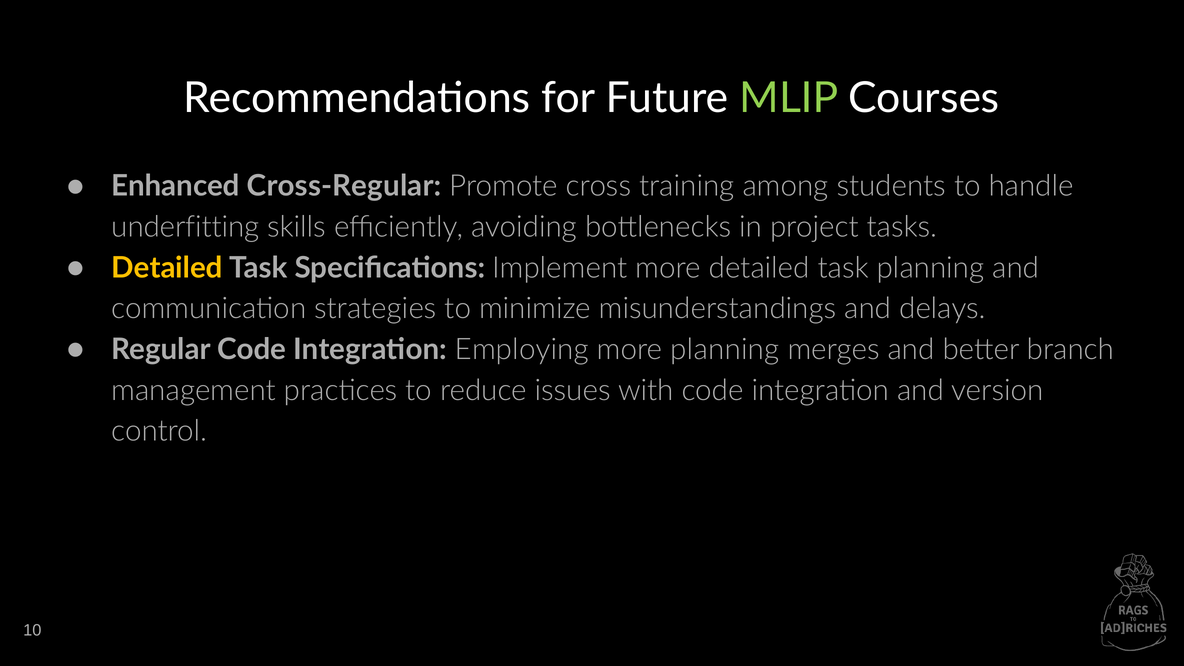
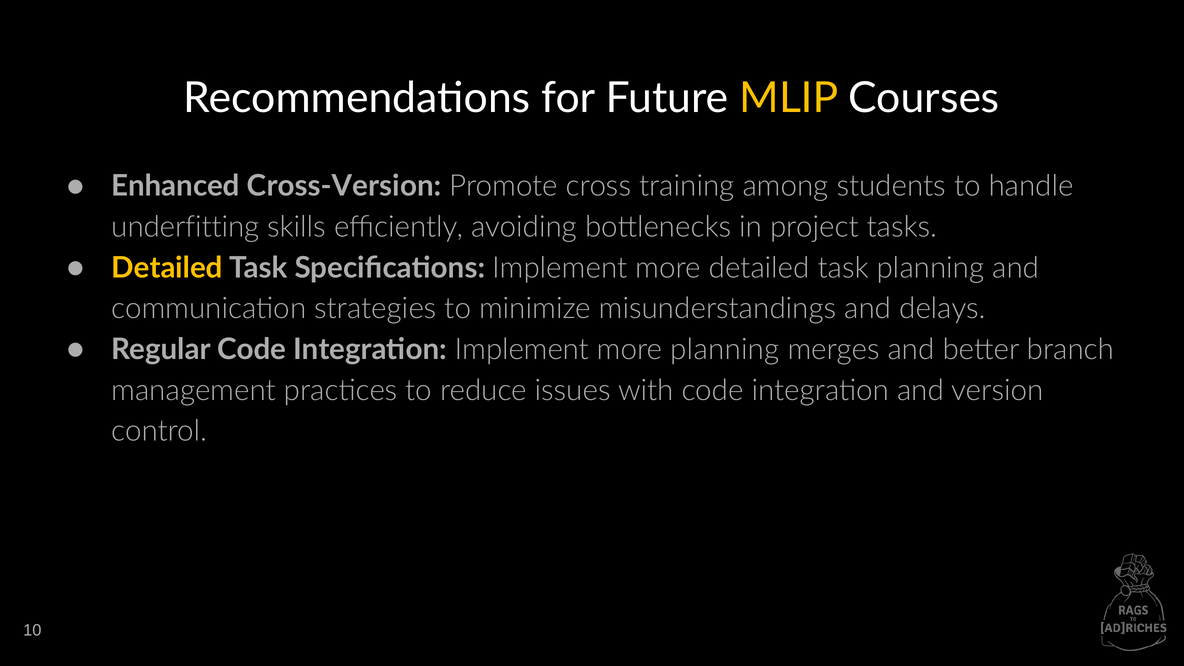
MLIP colour: light green -> yellow (789, 98)
Cross-Regular: Cross-Regular -> Cross-Version (344, 186)
Integration Employing: Employing -> Implement (522, 350)
